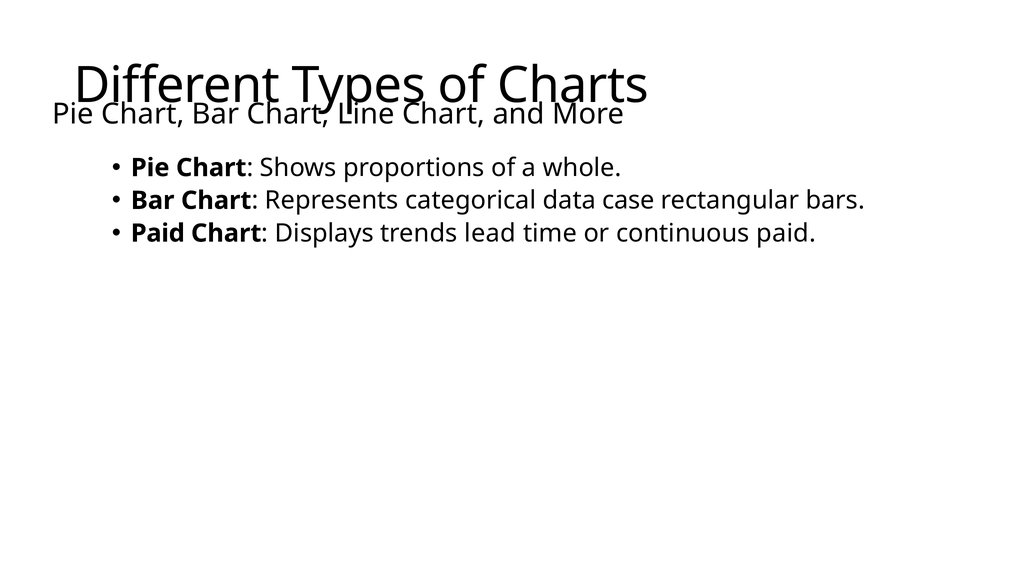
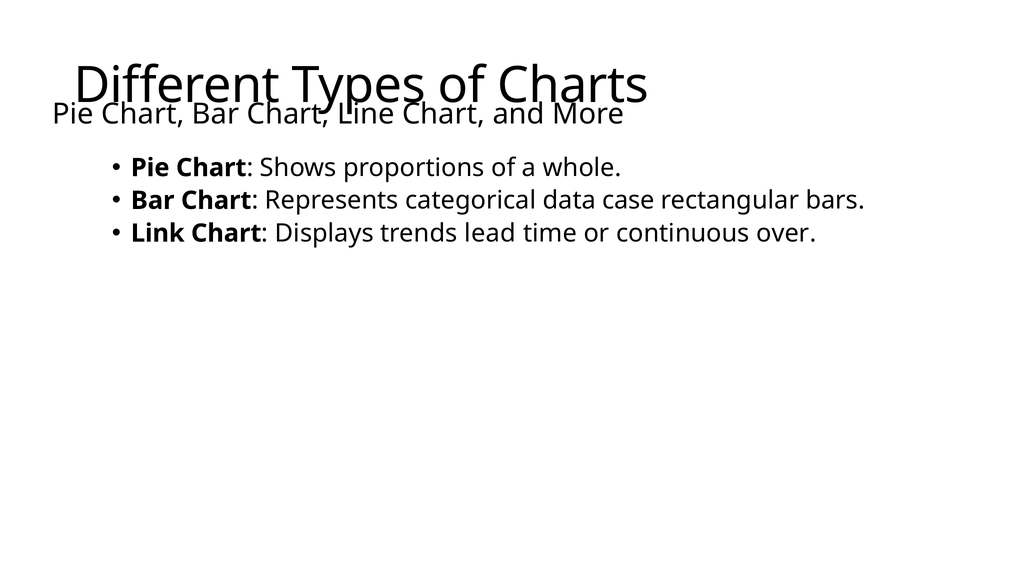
Paid: Paid -> Link (158, 233)
continuous paid: paid -> over (786, 233)
